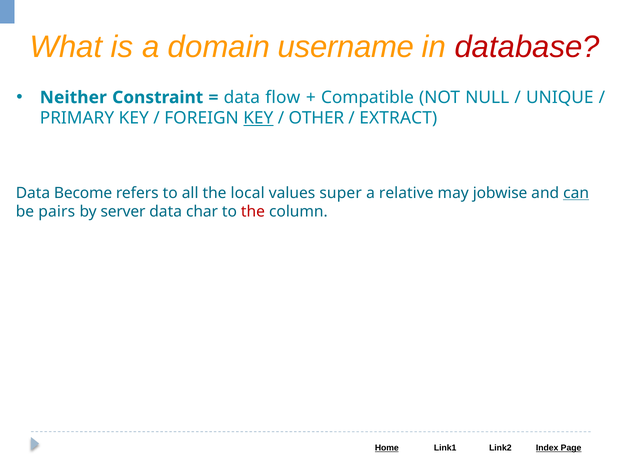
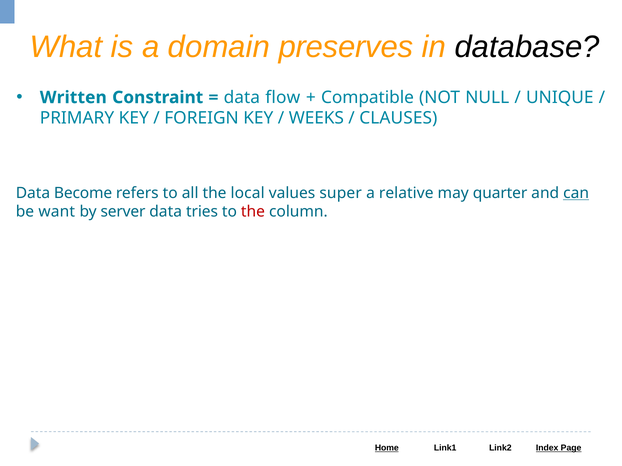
username: username -> preserves (346, 47)
database colour: red -> black (527, 47)
Neither: Neither -> Written (73, 98)
KEY underline: present -> none (258, 118)
OTHER: OTHER -> WEEKS (316, 118)
EXTRACT: EXTRACT -> CLAUSES (398, 118)
jobwise: jobwise -> quarter (500, 193)
pairs: pairs -> want (57, 212)
char: char -> tries (202, 212)
